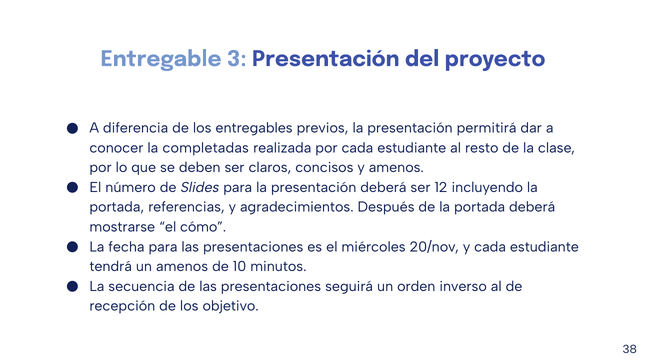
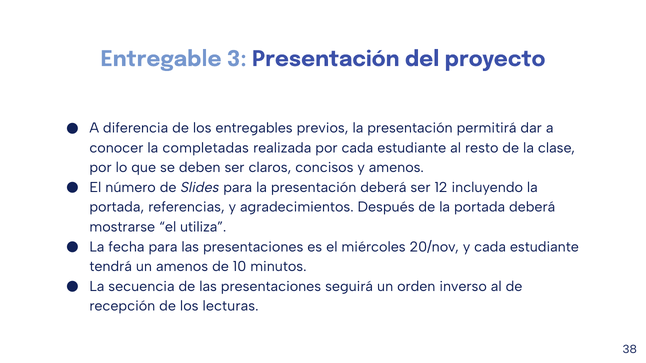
cómo: cómo -> utiliza (203, 227)
objetivo: objetivo -> lecturas (231, 306)
